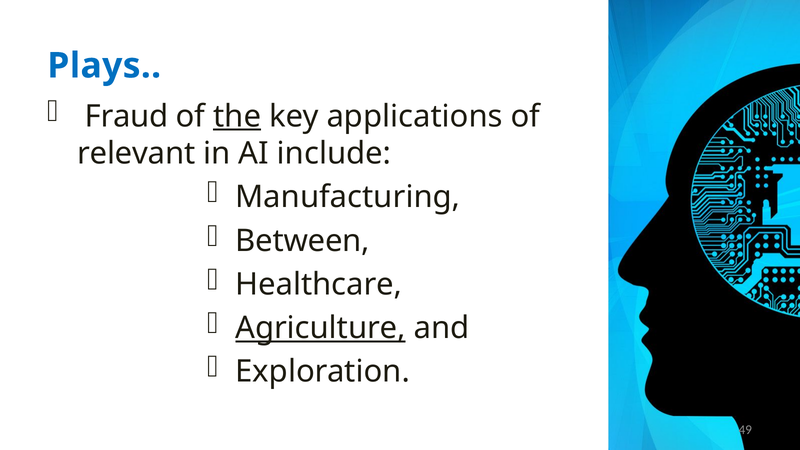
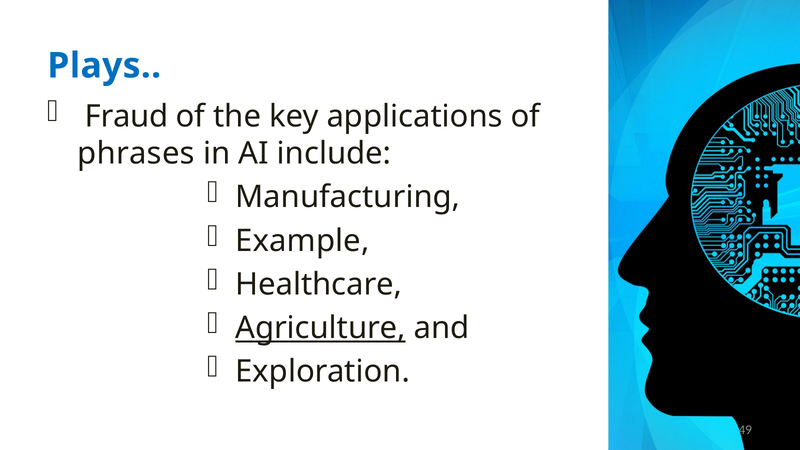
the underline: present -> none (237, 116)
relevant: relevant -> phrases (136, 154)
Between: Between -> Example (302, 241)
